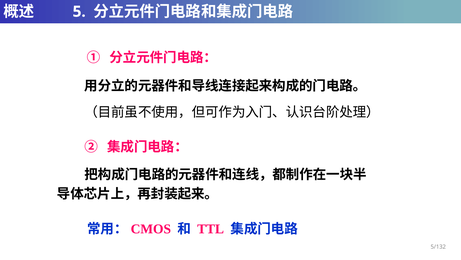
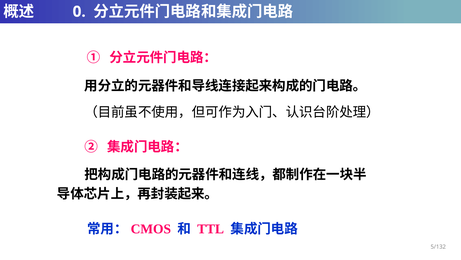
5: 5 -> 0 (79, 12)
